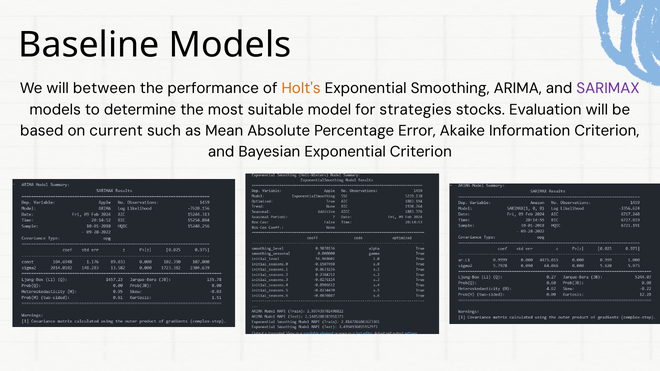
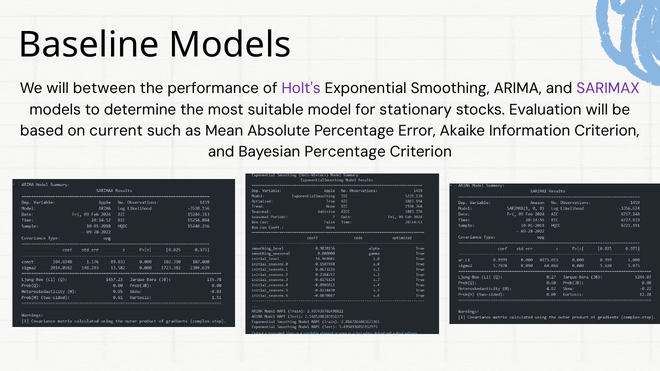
Holt's colour: orange -> purple (301, 89)
strategies: strategies -> stationary (416, 110)
Bayesian Exponential: Exponential -> Percentage (345, 152)
